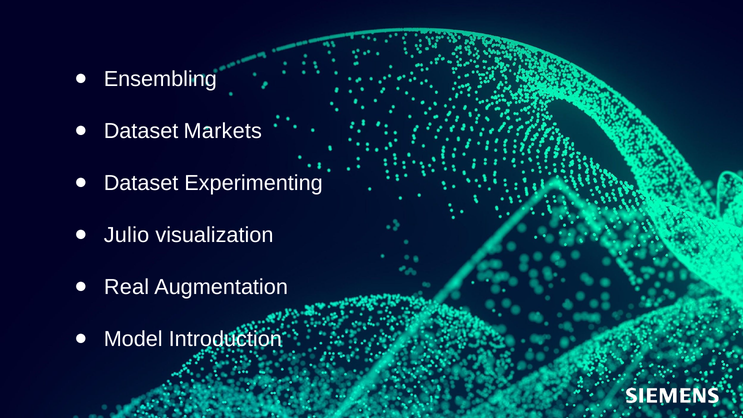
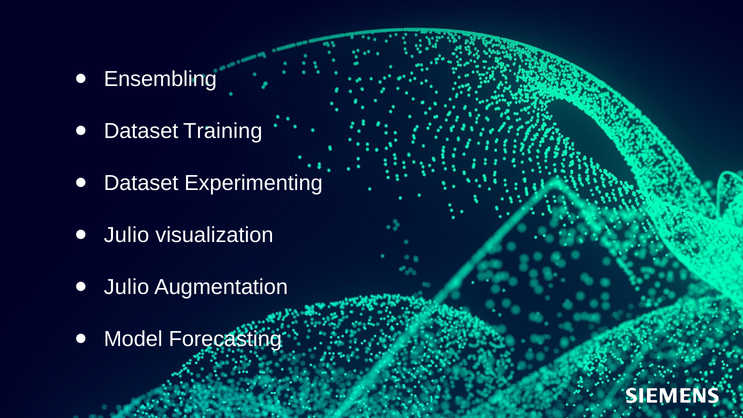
Markets: Markets -> Training (223, 131)
Real: Real -> Julio (126, 287)
Introduction: Introduction -> Forecasting (225, 339)
